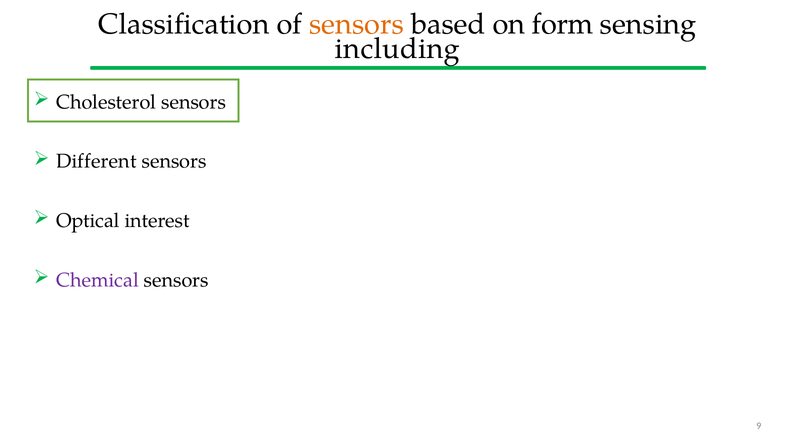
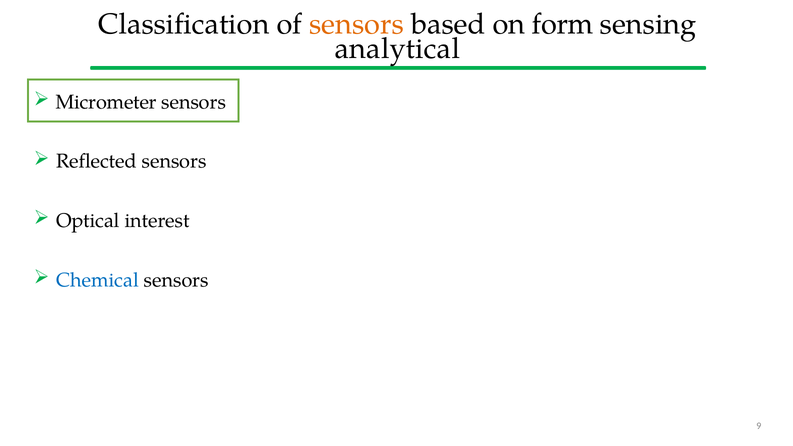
including: including -> analytical (397, 49)
Cholesterol: Cholesterol -> Micrometer (106, 102)
Different: Different -> Reflected (96, 161)
Chemical colour: purple -> blue (97, 280)
